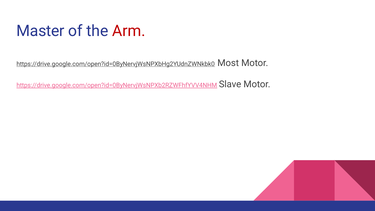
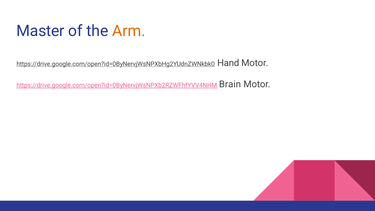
Arm colour: red -> orange (129, 31)
Most: Most -> Hand (228, 63)
Slave: Slave -> Brain (230, 84)
